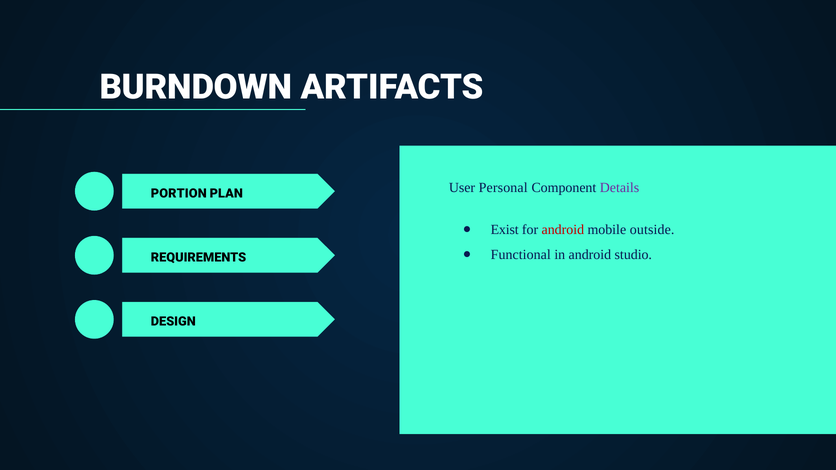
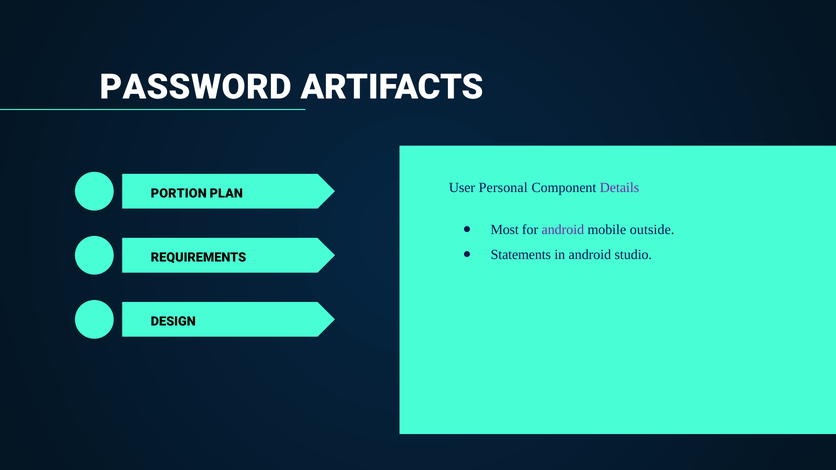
BURNDOWN: BURNDOWN -> PASSWORD (196, 88)
Exist: Exist -> Most (505, 230)
android colour: red -> purple (563, 230)
Functional: Functional -> Statements (521, 255)
